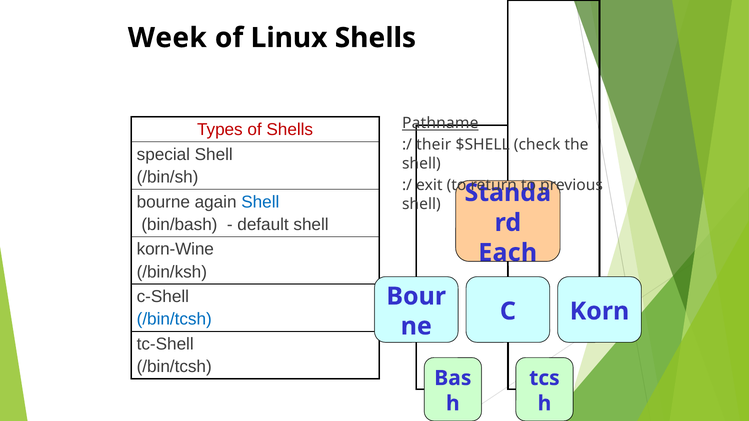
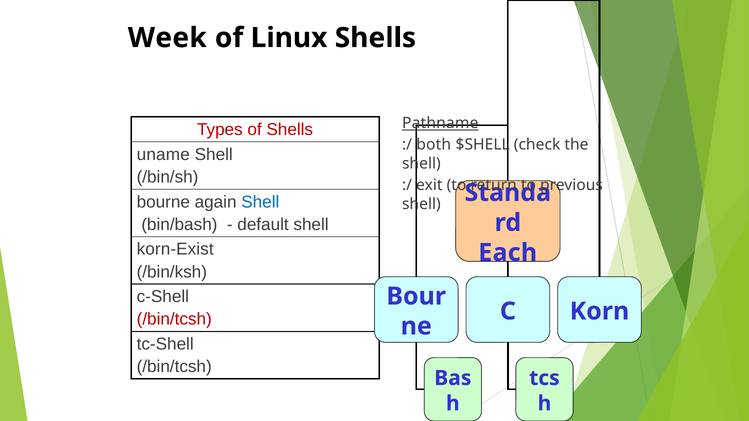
their: their -> both (434, 145)
special: special -> uname (163, 155)
korn-Wine: korn-Wine -> korn-Exist (175, 249)
/bin/tcsh colour: blue -> red (174, 320)
